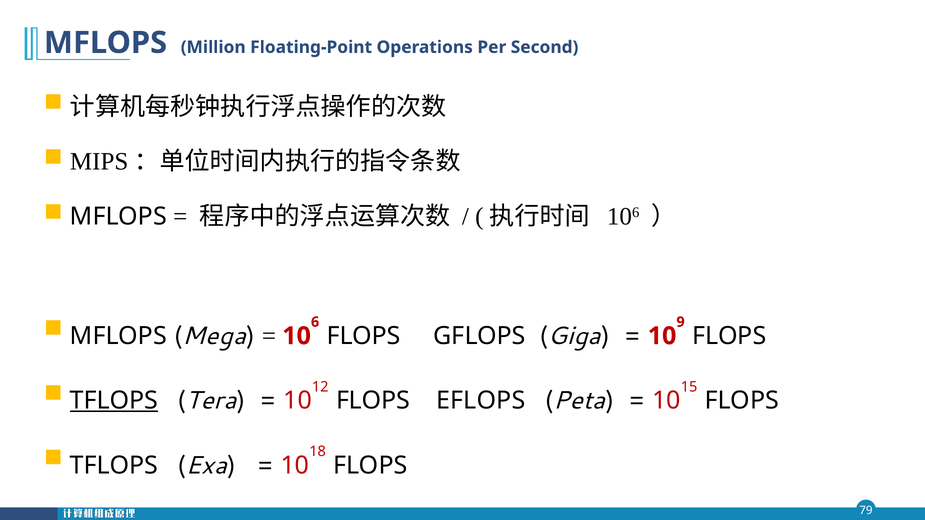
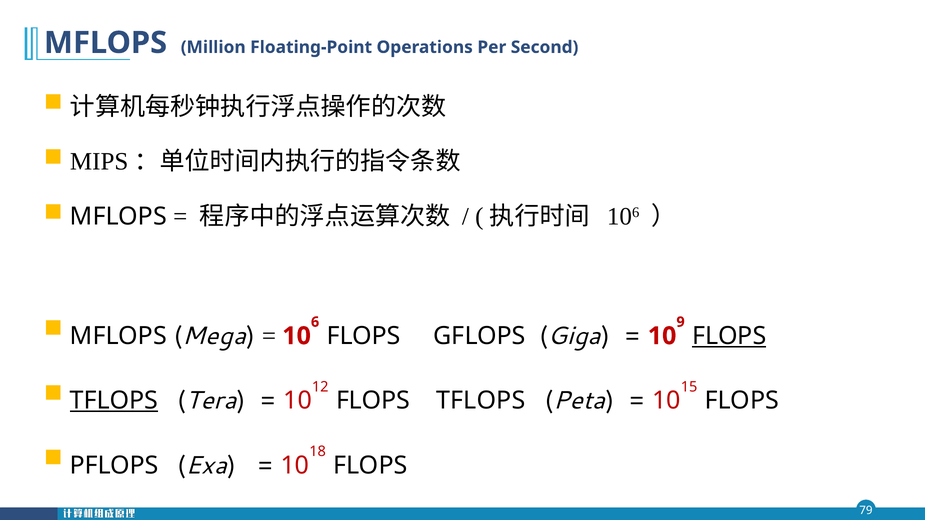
FLOPS underline: none -> present (729, 336)
FLOPS EFLOPS: EFLOPS -> TFLOPS (481, 401)
TFLOPS: TFLOPS -> PFLOPS (114, 466)
